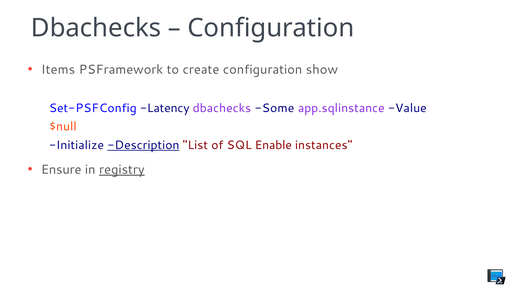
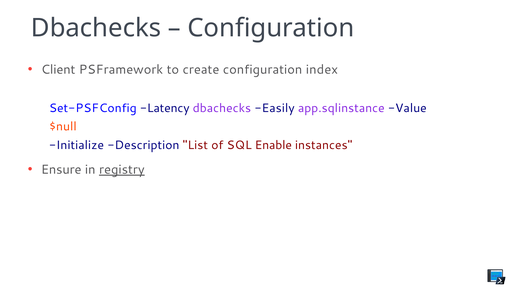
Items: Items -> Client (58, 70)
show: show -> index (322, 70)
Some: Some -> Easily (275, 108)
Description underline: present -> none (143, 146)
